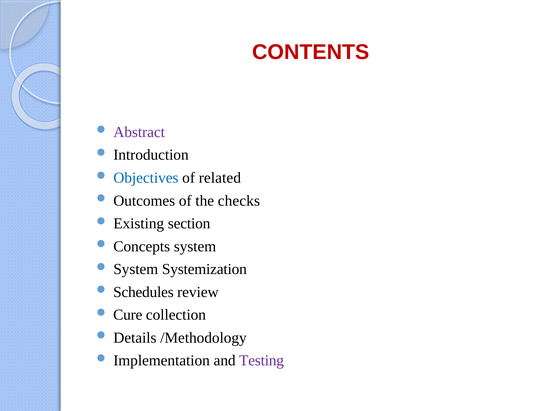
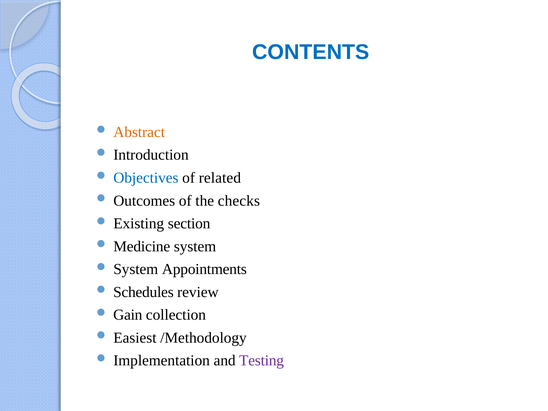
CONTENTS colour: red -> blue (311, 52)
Abstract colour: purple -> orange (139, 132)
Concepts: Concepts -> Medicine (142, 246)
Systemization: Systemization -> Appointments (204, 269)
Cure: Cure -> Gain (128, 315)
Details: Details -> Easiest (135, 338)
